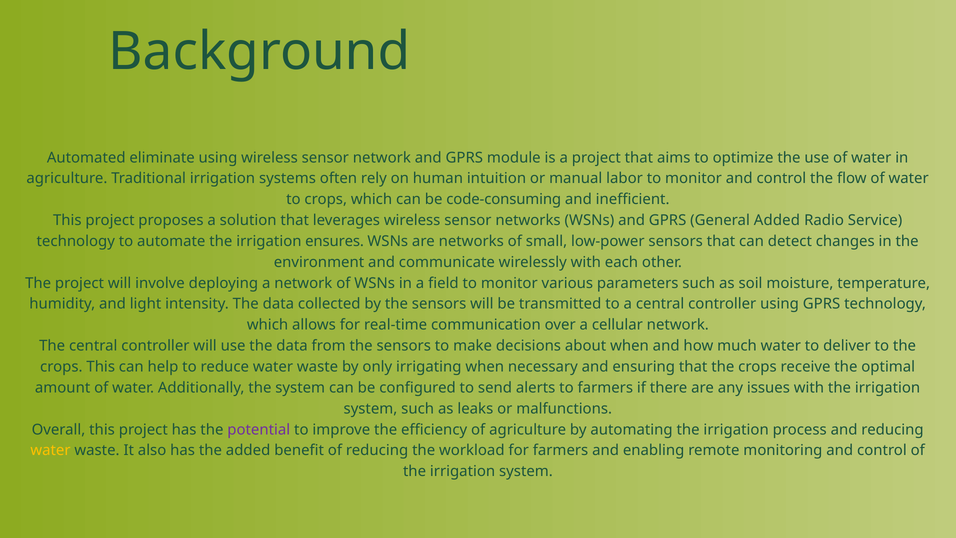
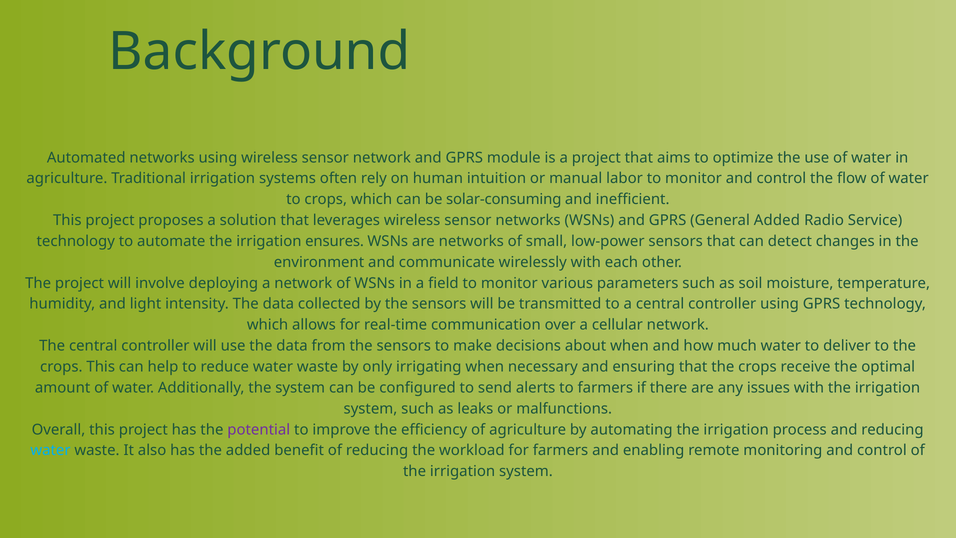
Automated eliminate: eliminate -> networks (162, 158)
code-consuming: code-consuming -> solar-consuming (504, 199)
water colour: yellow -> light blue (50, 450)
